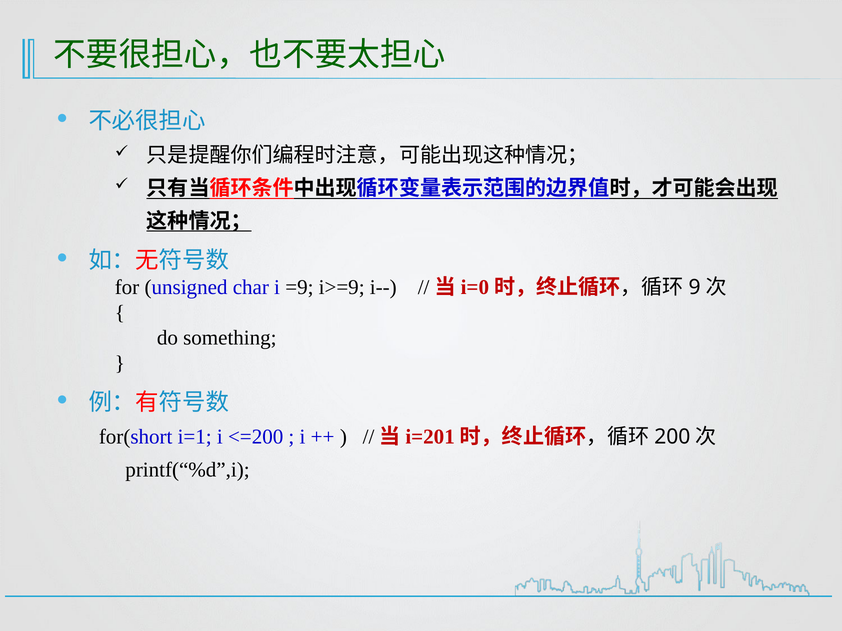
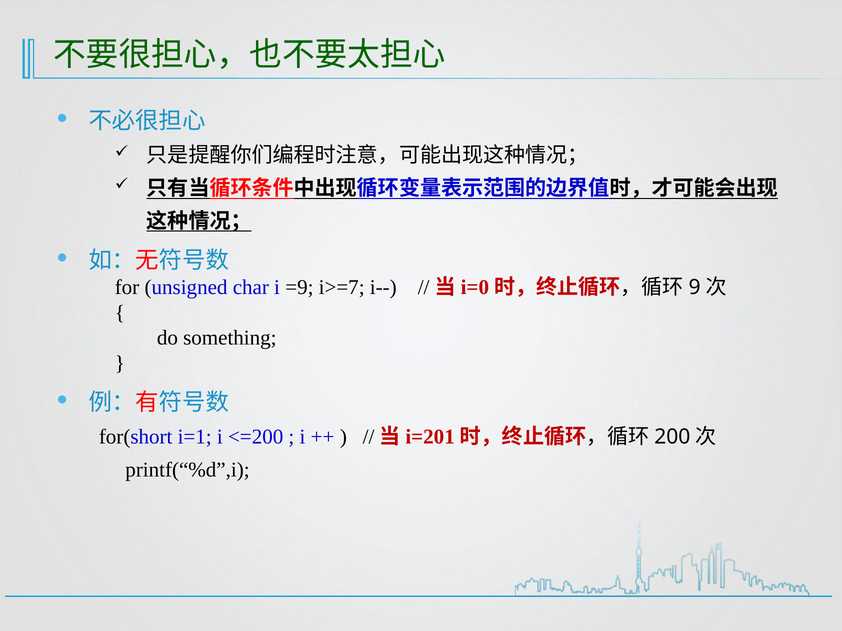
i>=9: i>=9 -> i>=7 (342, 288)
